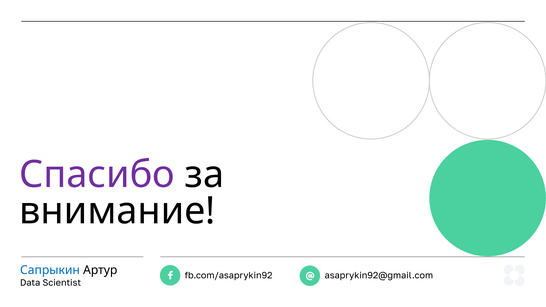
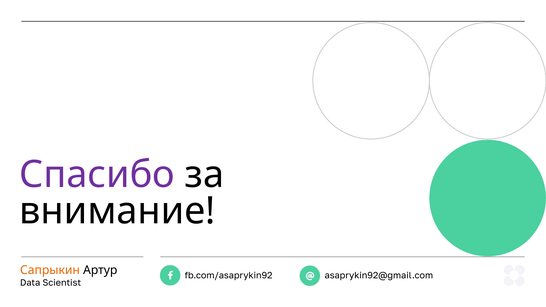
Сапрыкин colour: blue -> orange (50, 270)
